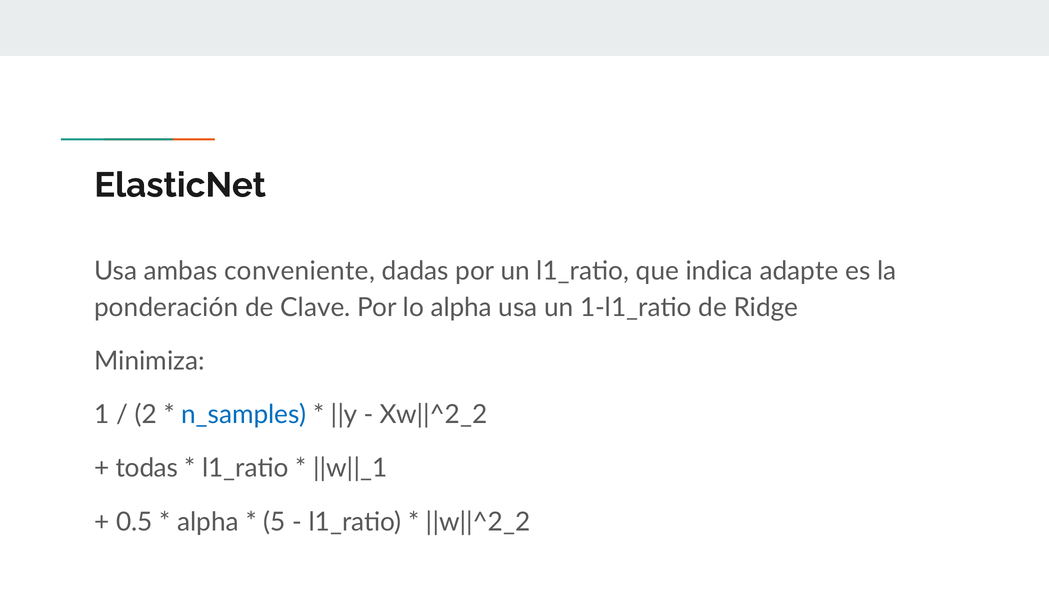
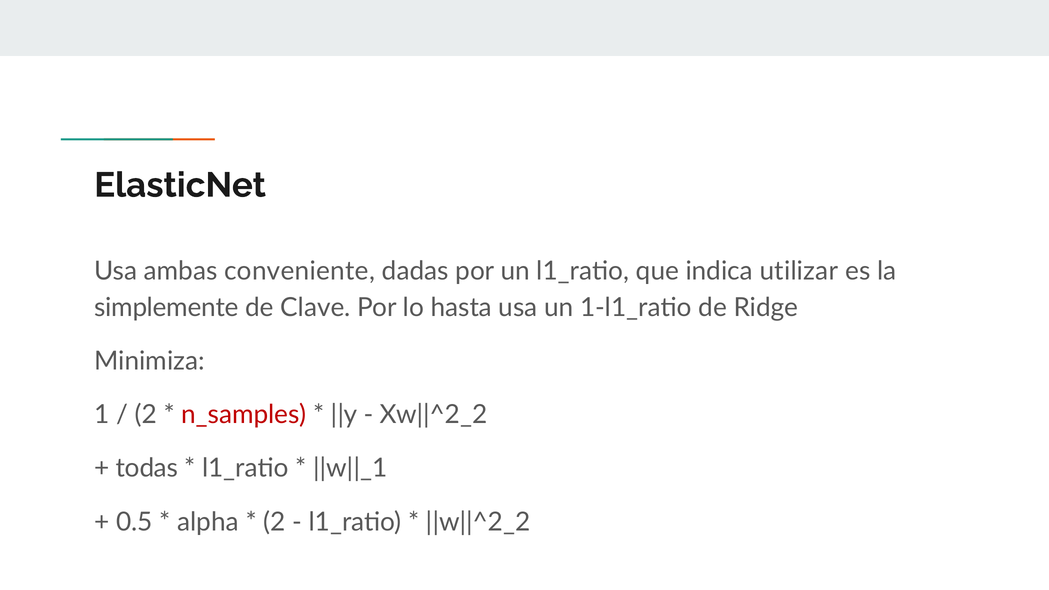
adapte: adapte -> utilizar (799, 271)
ponderación: ponderación -> simplemente (166, 307)
lo alpha: alpha -> hasta (461, 307)
n_samples colour: blue -> red (244, 415)
5: 5 -> 2 (274, 522)
